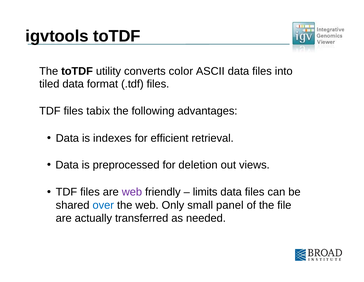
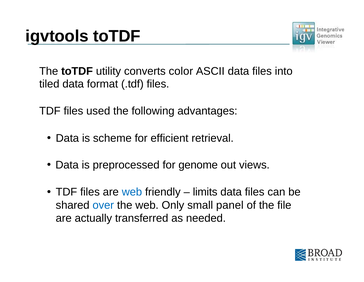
tabix: tabix -> used (98, 111)
indexes: indexes -> scheme (112, 138)
deletion: deletion -> genome (198, 165)
web colour: purple -> blue (132, 191)
